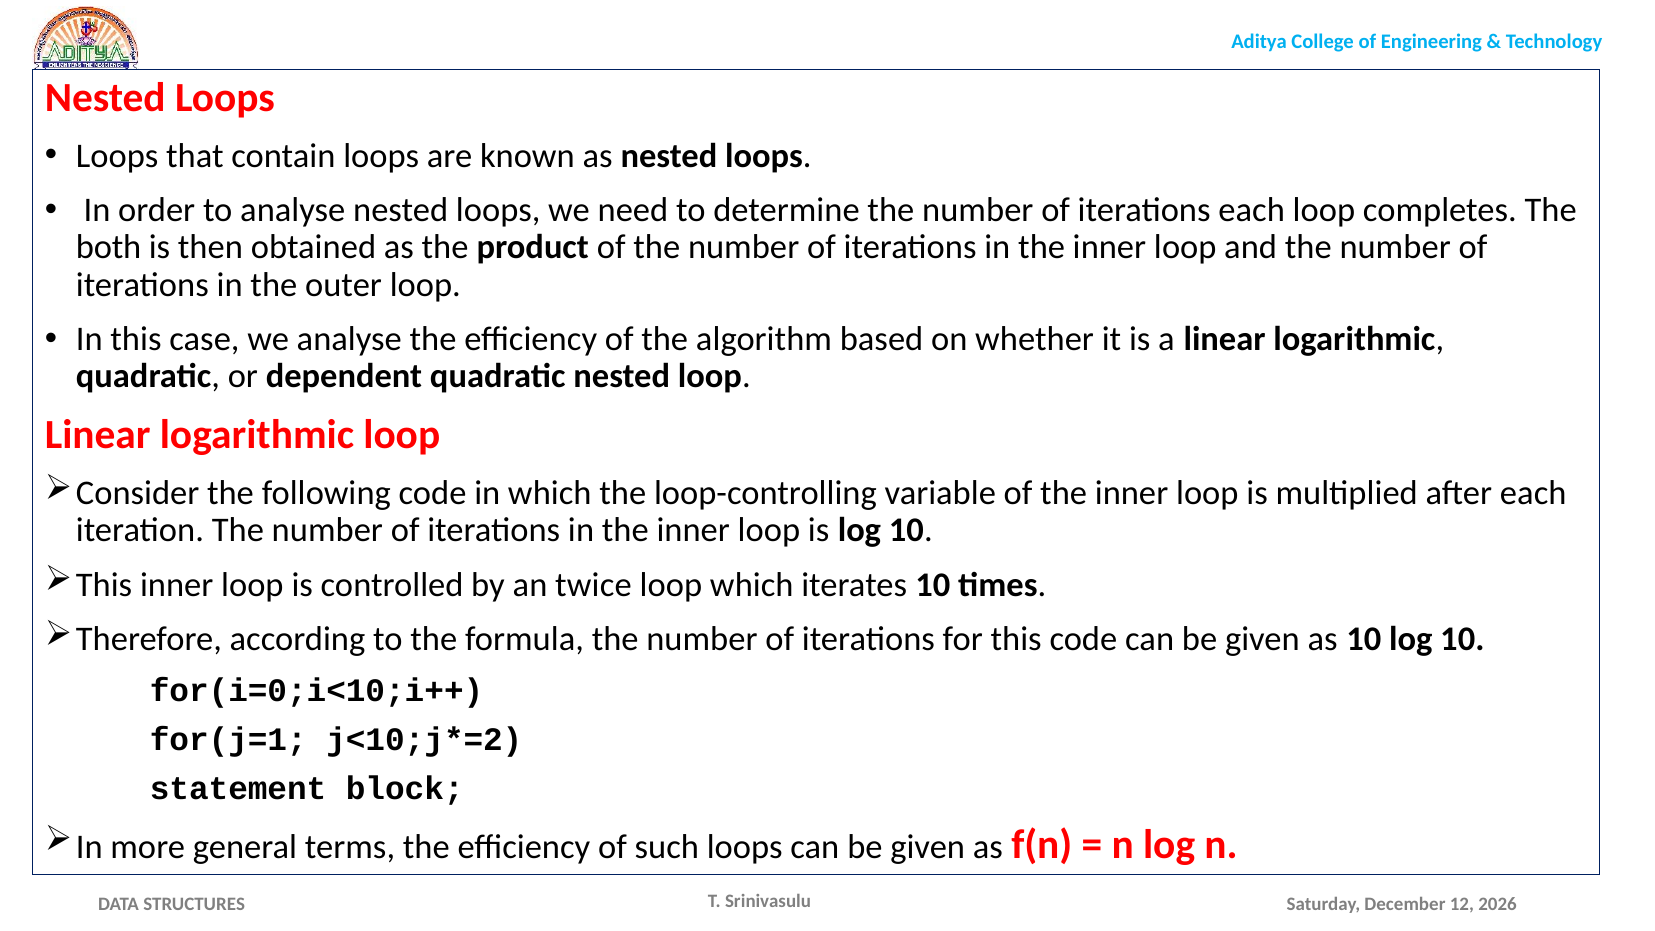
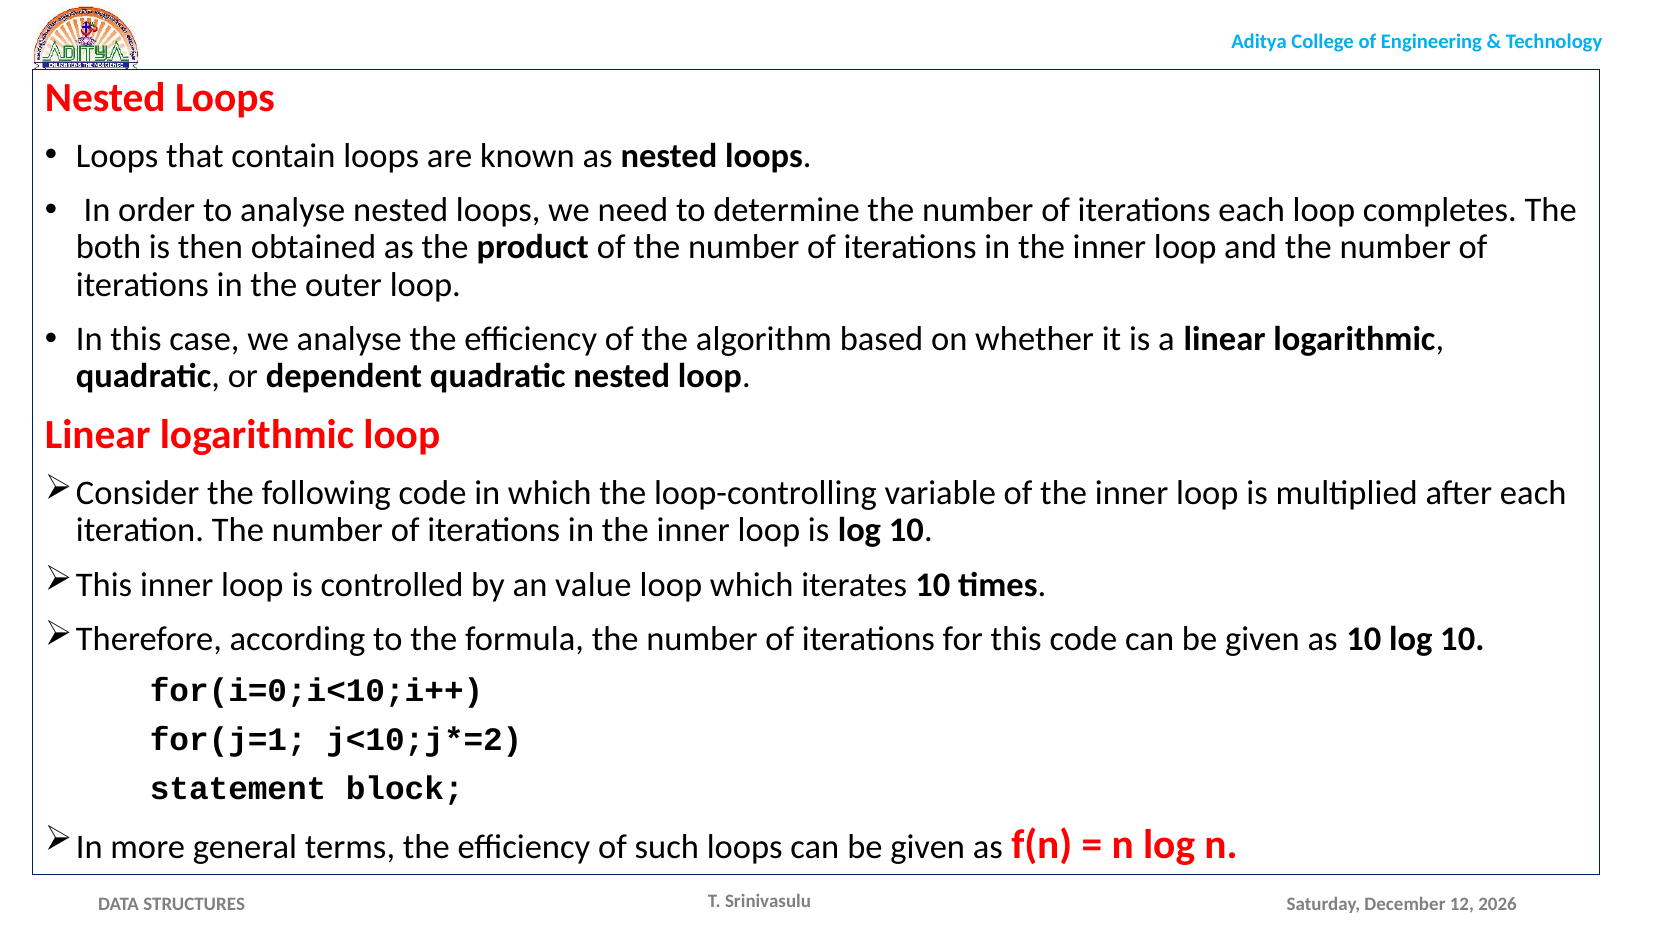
twice: twice -> value (593, 585)
